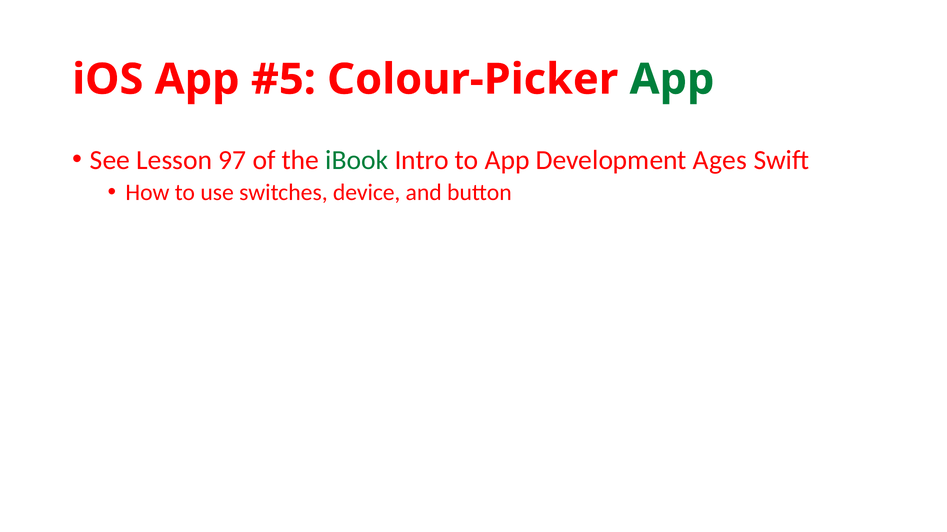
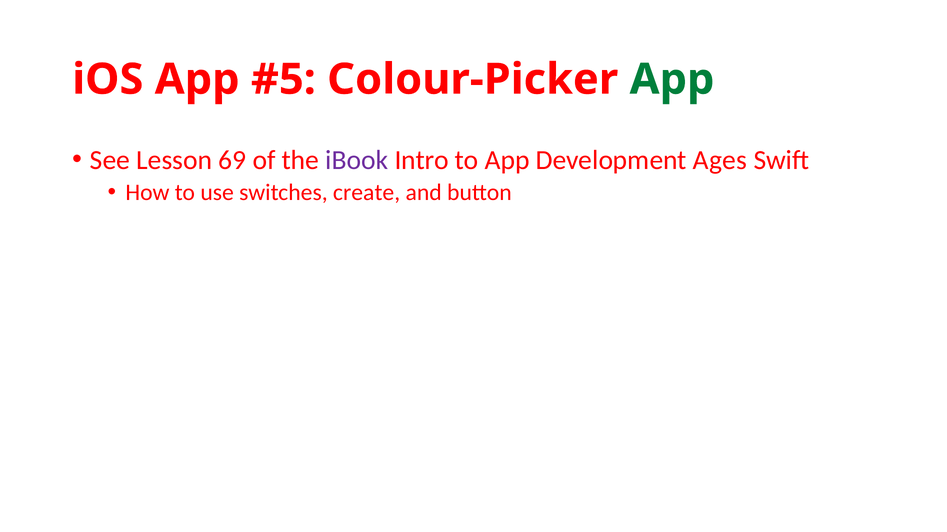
97: 97 -> 69 (232, 160)
iBook colour: green -> purple (357, 160)
device: device -> create (367, 193)
